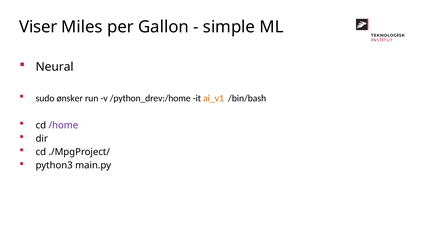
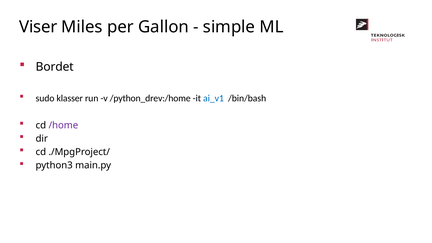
Neural: Neural -> Bordet (55, 67)
ønsker: ønsker -> klasser (70, 98)
ai_v1 colour: orange -> blue (214, 98)
